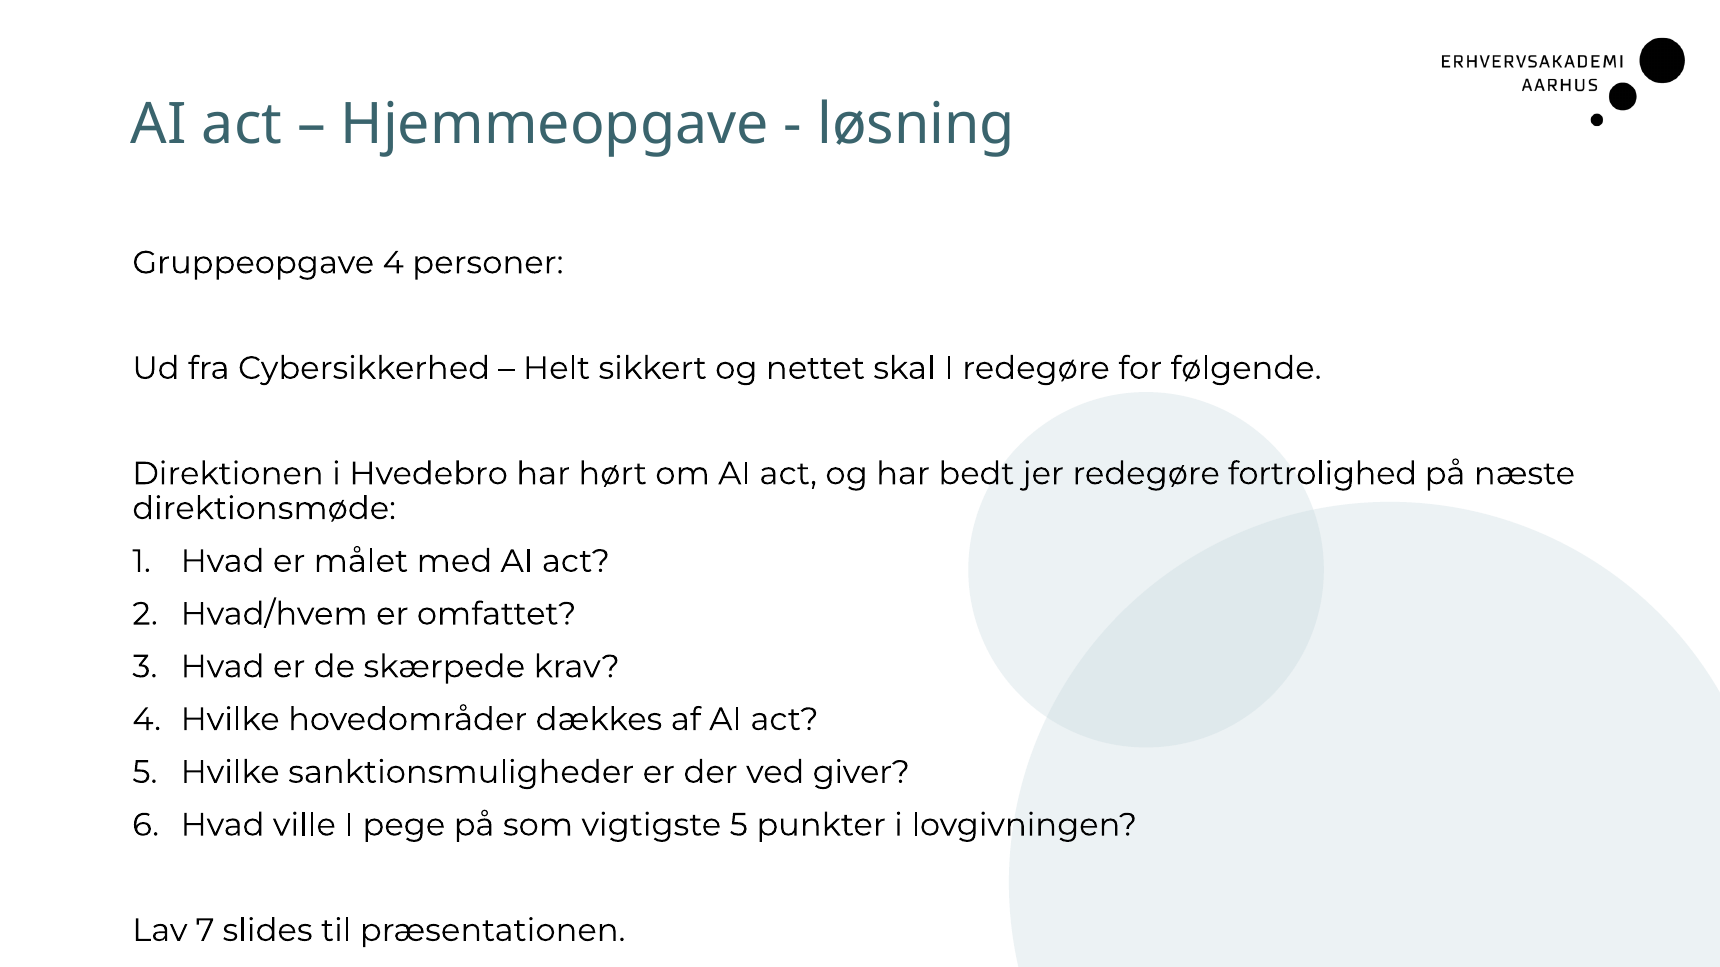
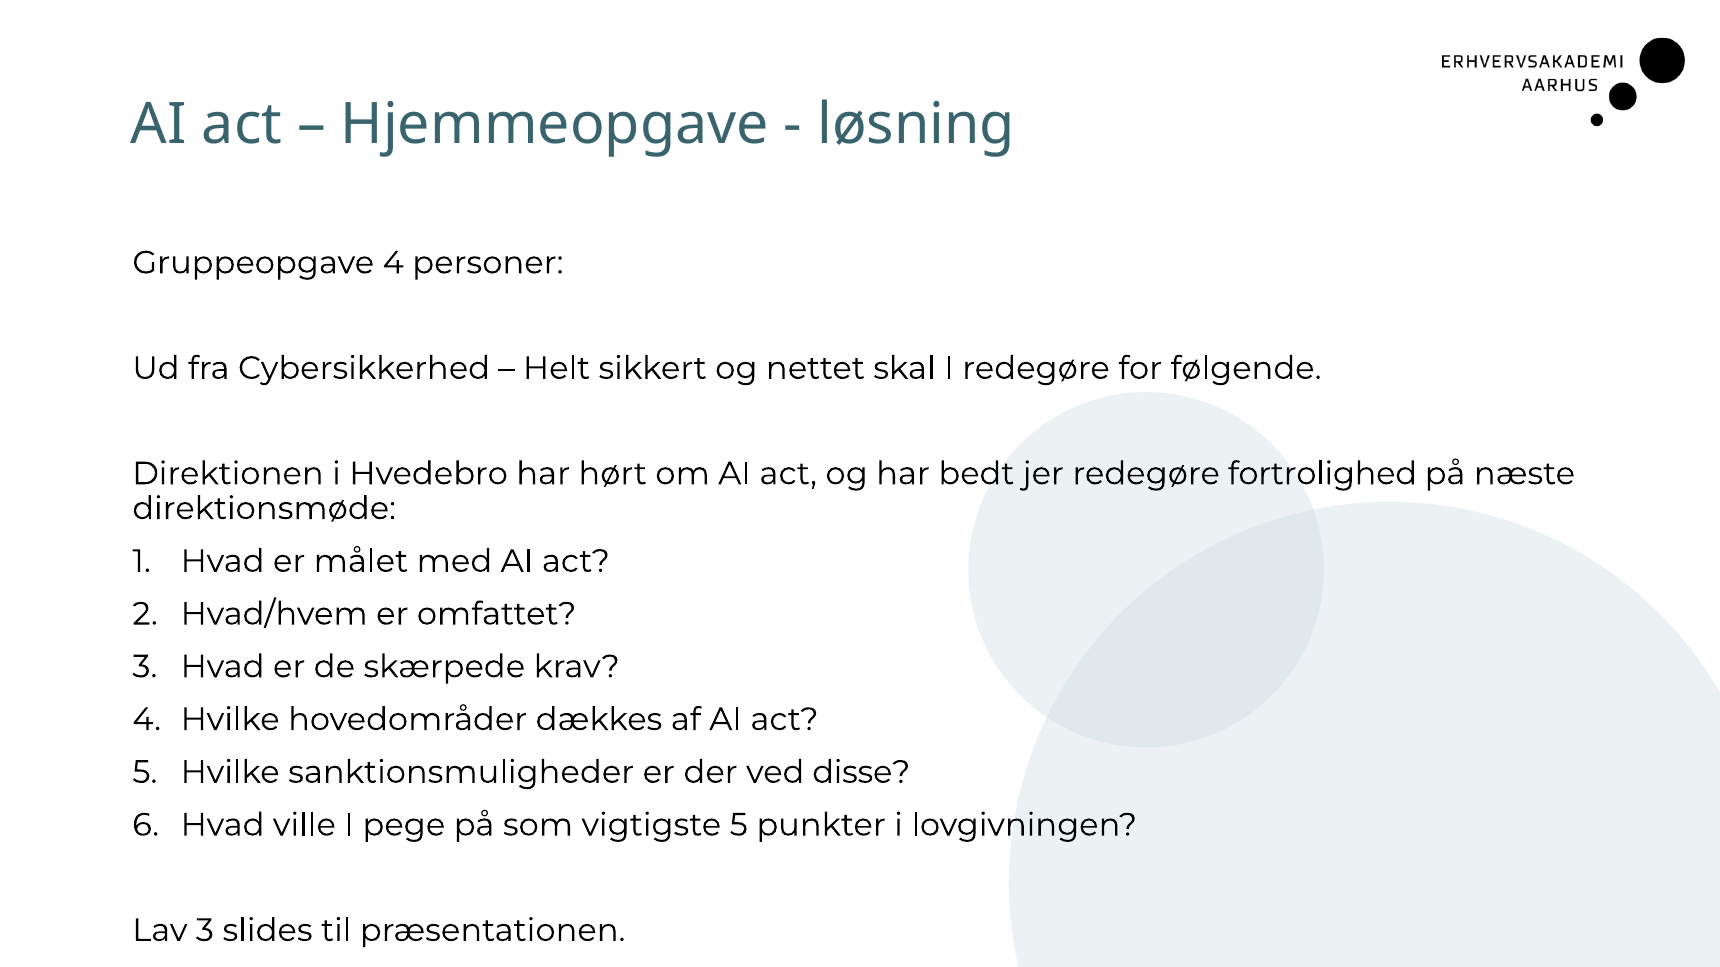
giver: giver -> disse (861, 773)
Lav 7: 7 -> 3 (205, 931)
